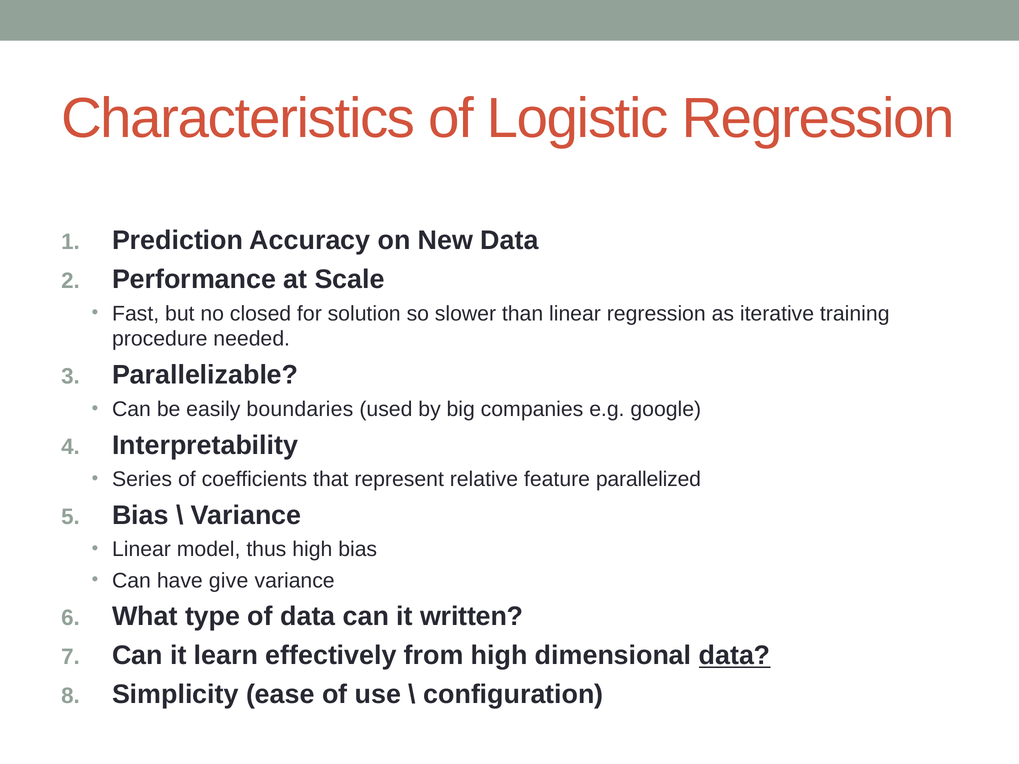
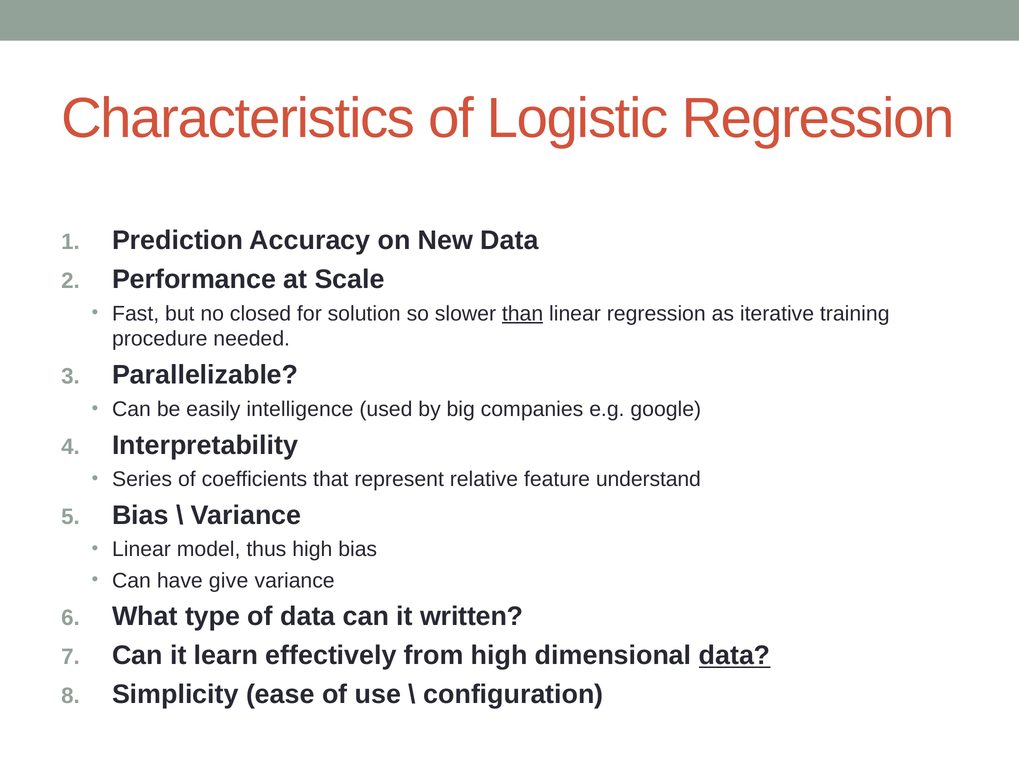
than underline: none -> present (523, 314)
boundaries: boundaries -> intelligence (300, 409)
parallelized: parallelized -> understand (648, 479)
